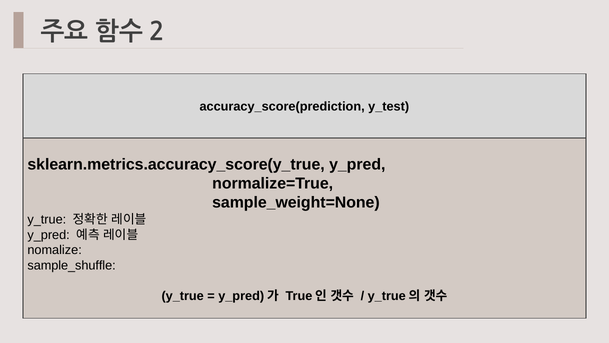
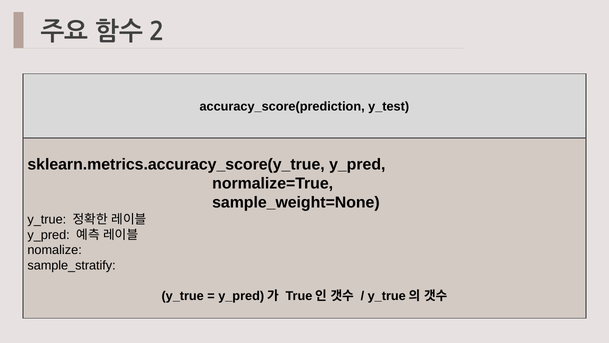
sample_shuffle: sample_shuffle -> sample_stratify (72, 265)
